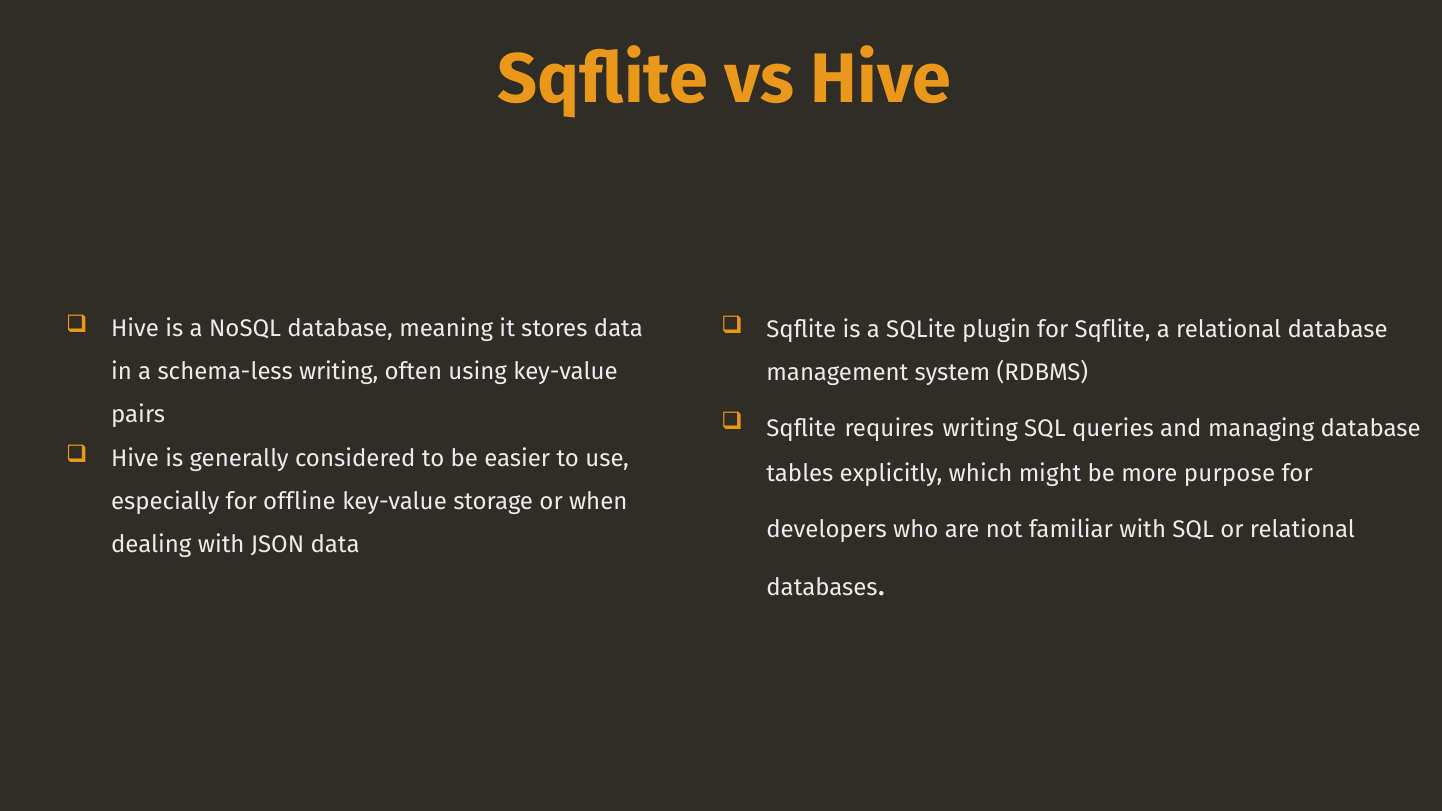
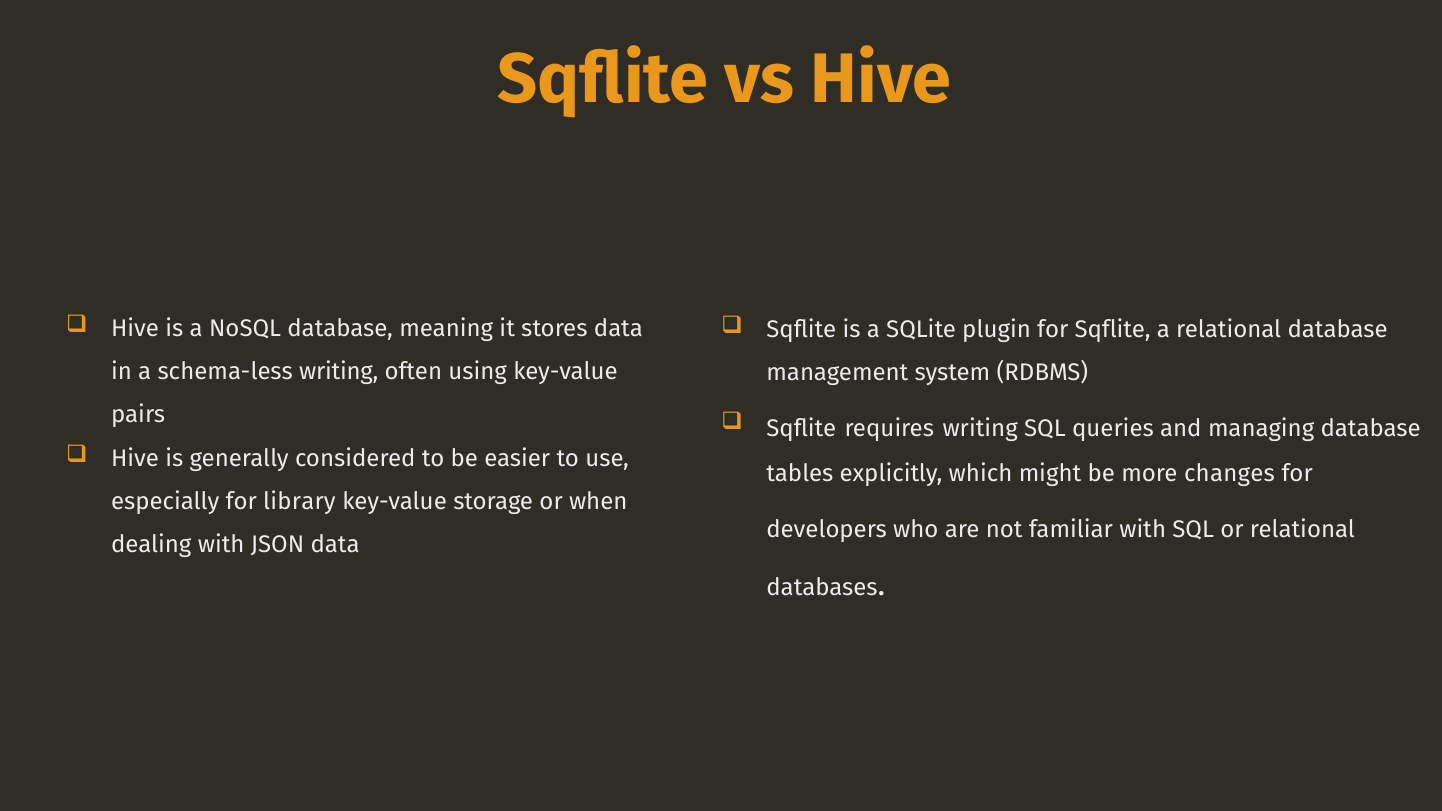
purpose: purpose -> changes (1229, 474)
offline: offline -> library (299, 502)
